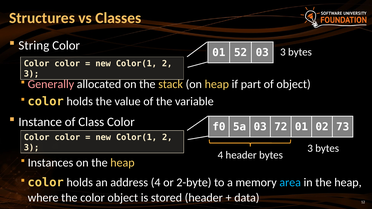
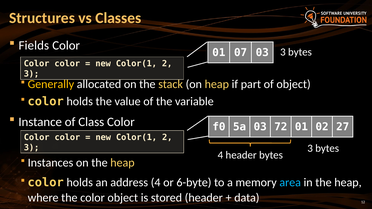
String: String -> Fields (34, 46)
52: 52 -> 07 (241, 53)
Generally colour: pink -> yellow (51, 84)
73: 73 -> 27 (343, 127)
2-byte: 2-byte -> 6-byte (194, 183)
